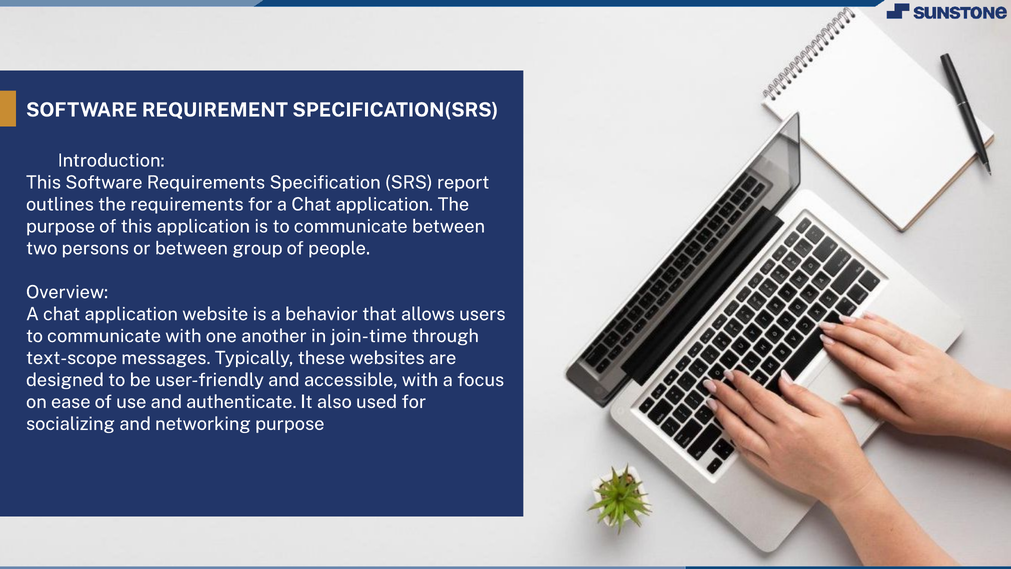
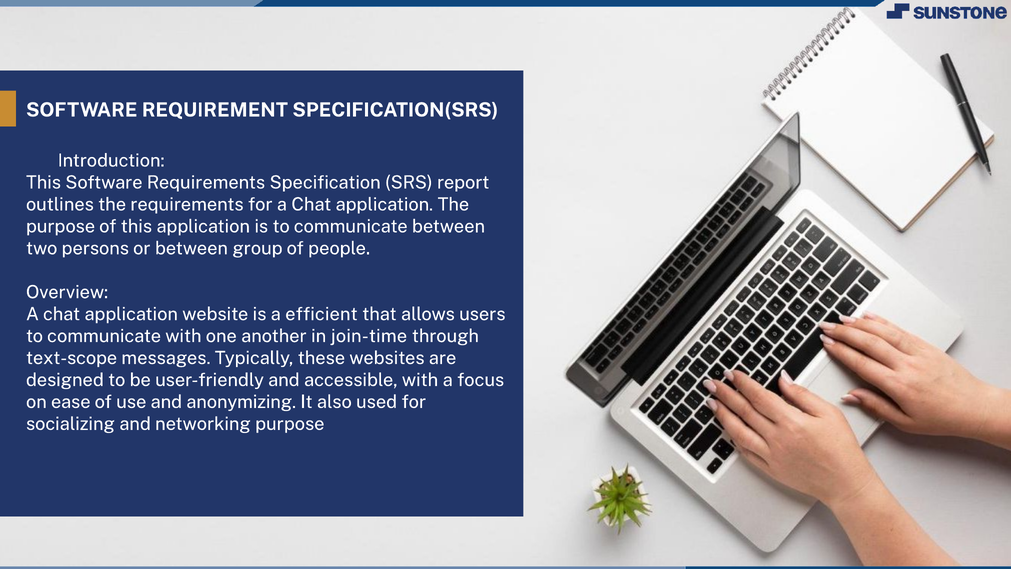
behavior: behavior -> efficient (321, 314)
authenticate: authenticate -> anonymizing (241, 402)
